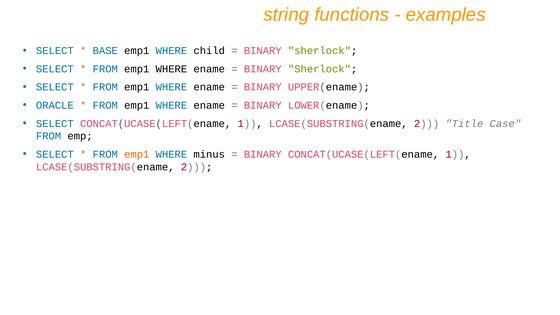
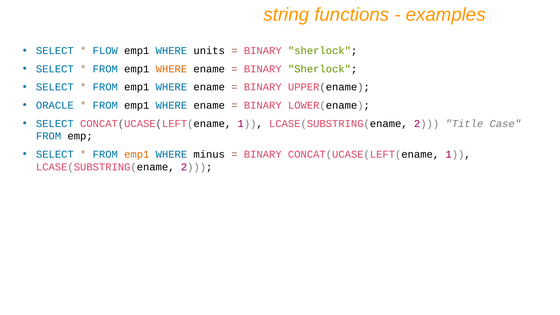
BASE: BASE -> FLOW (105, 51)
child: child -> units (209, 51)
WHERE colour: black -> orange (171, 69)
